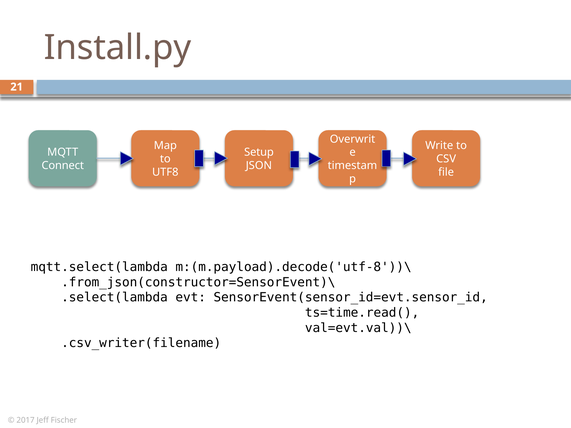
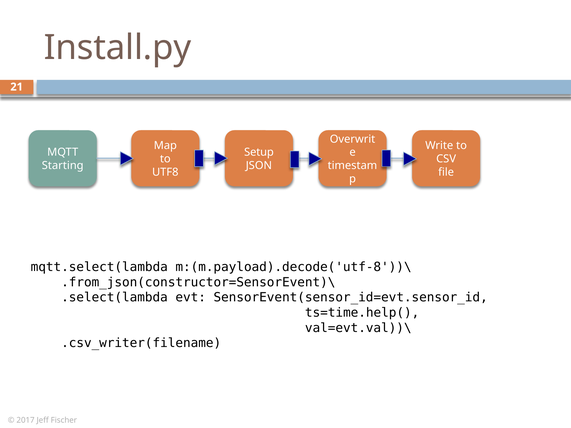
Connect: Connect -> Starting (63, 166)
ts=time.read(: ts=time.read( -> ts=time.help( (362, 313)
